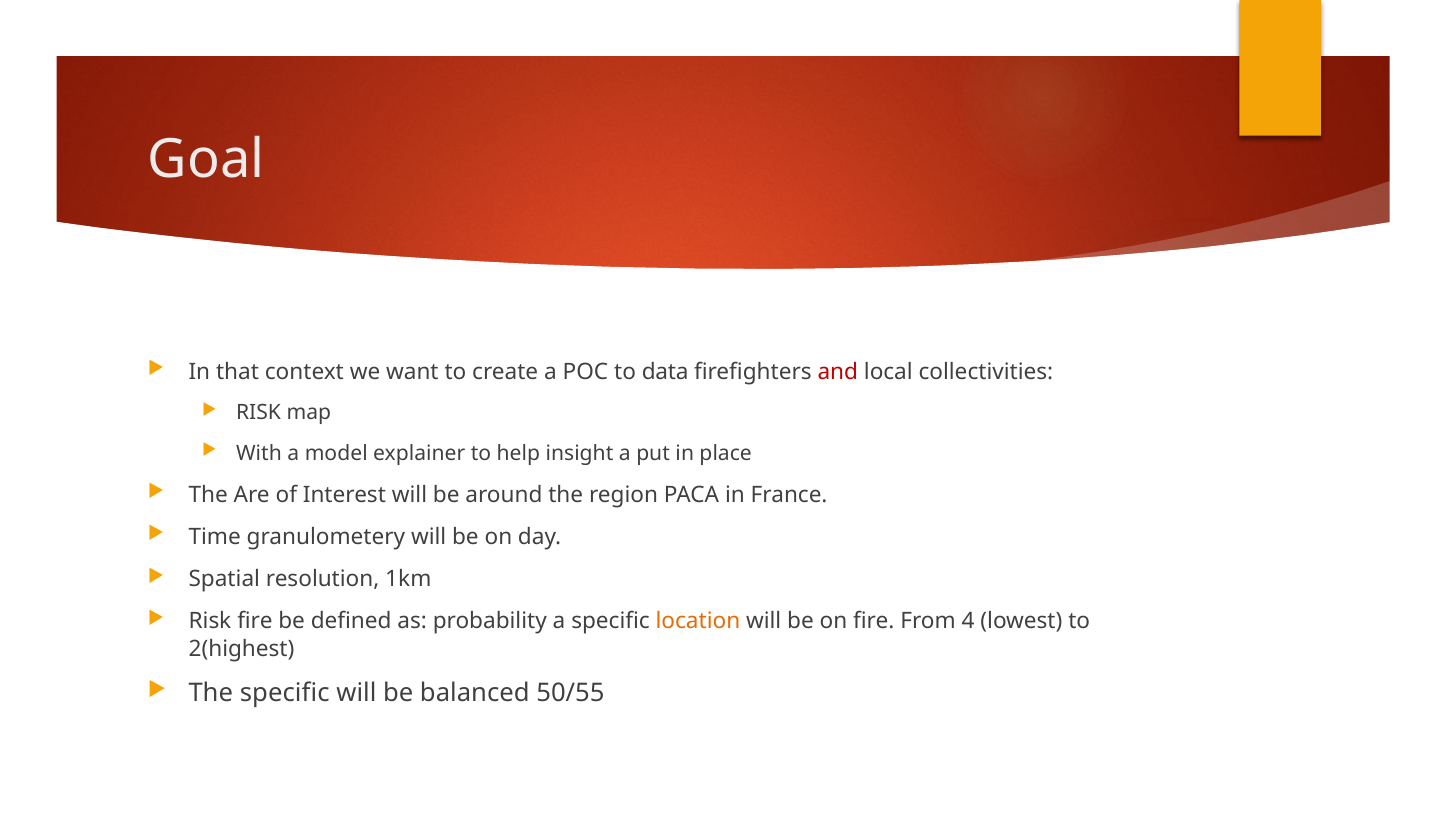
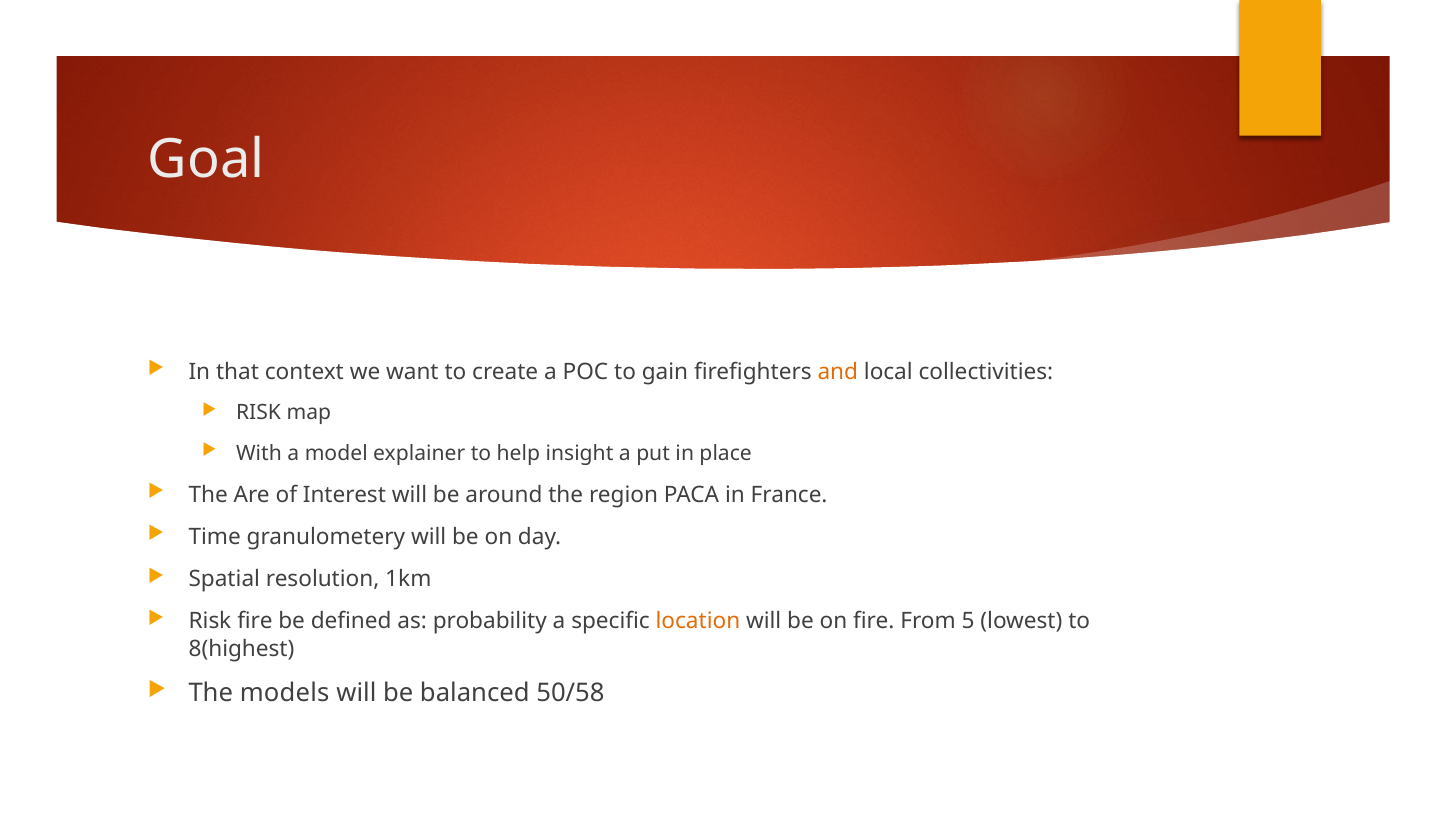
data: data -> gain (665, 372)
and colour: red -> orange (838, 372)
4: 4 -> 5 (968, 621)
2(highest: 2(highest -> 8(highest (242, 649)
The specific: specific -> models (285, 693)
50/55: 50/55 -> 50/58 (570, 693)
